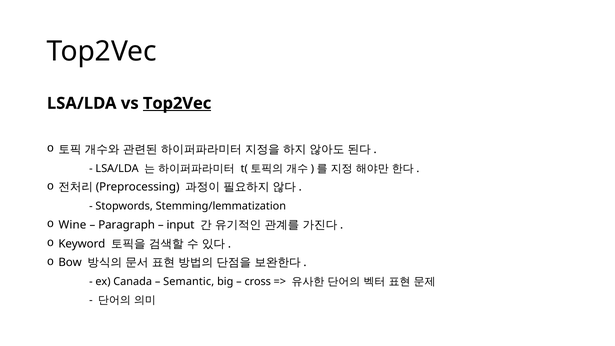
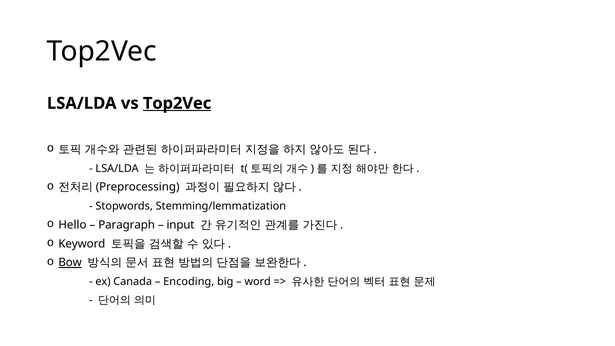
Wine: Wine -> Hello (72, 225)
Bow underline: none -> present (70, 263)
Semantic: Semantic -> Encoding (189, 282)
cross: cross -> word (258, 282)
